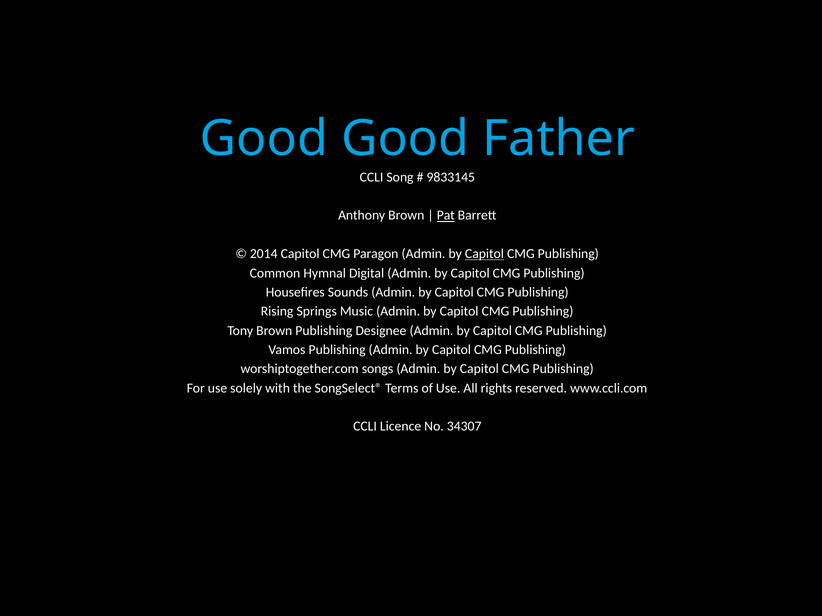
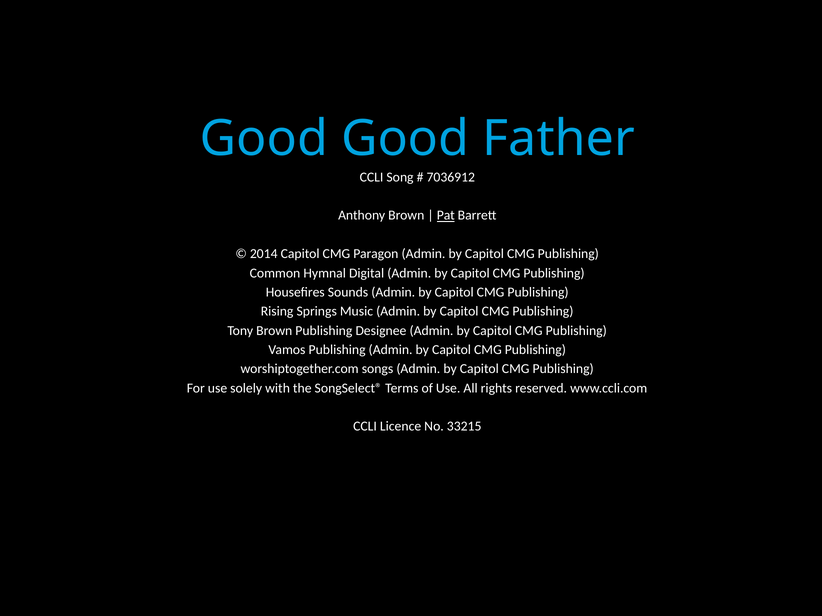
9833145: 9833145 -> 7036912 (451, 177)
Capitol underline: present -> none (484, 254)
34307: 34307 -> 33215 (464, 427)
